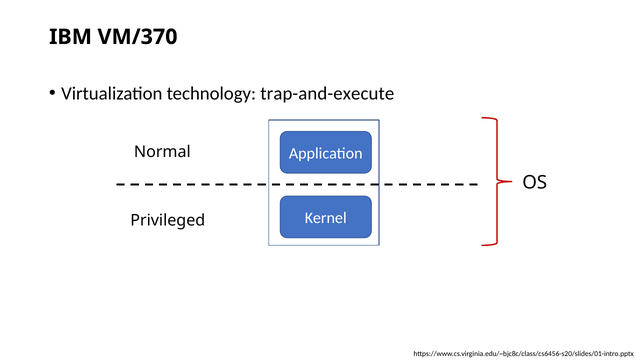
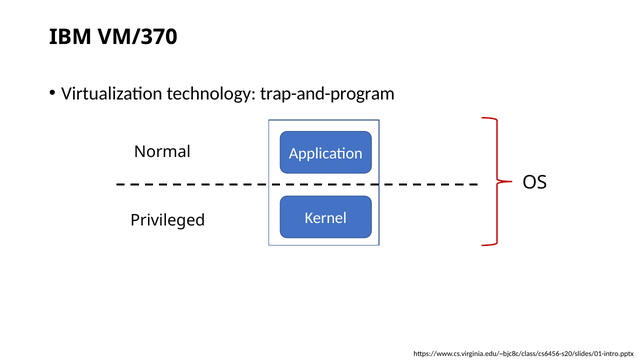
trap-and-execute: trap-and-execute -> trap-and-program (327, 93)
